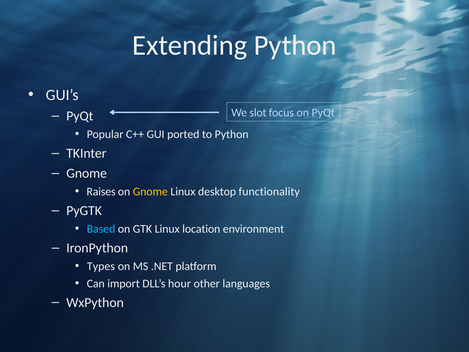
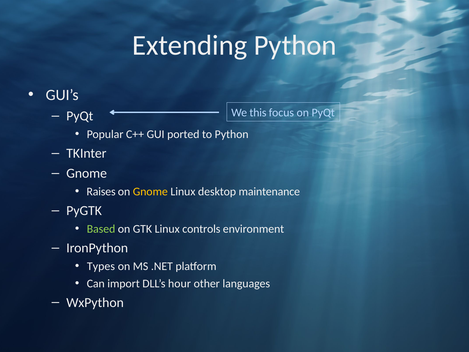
slot: slot -> this (258, 113)
functionality: functionality -> maintenance (269, 192)
Based colour: light blue -> light green (101, 229)
location: location -> controls (201, 229)
